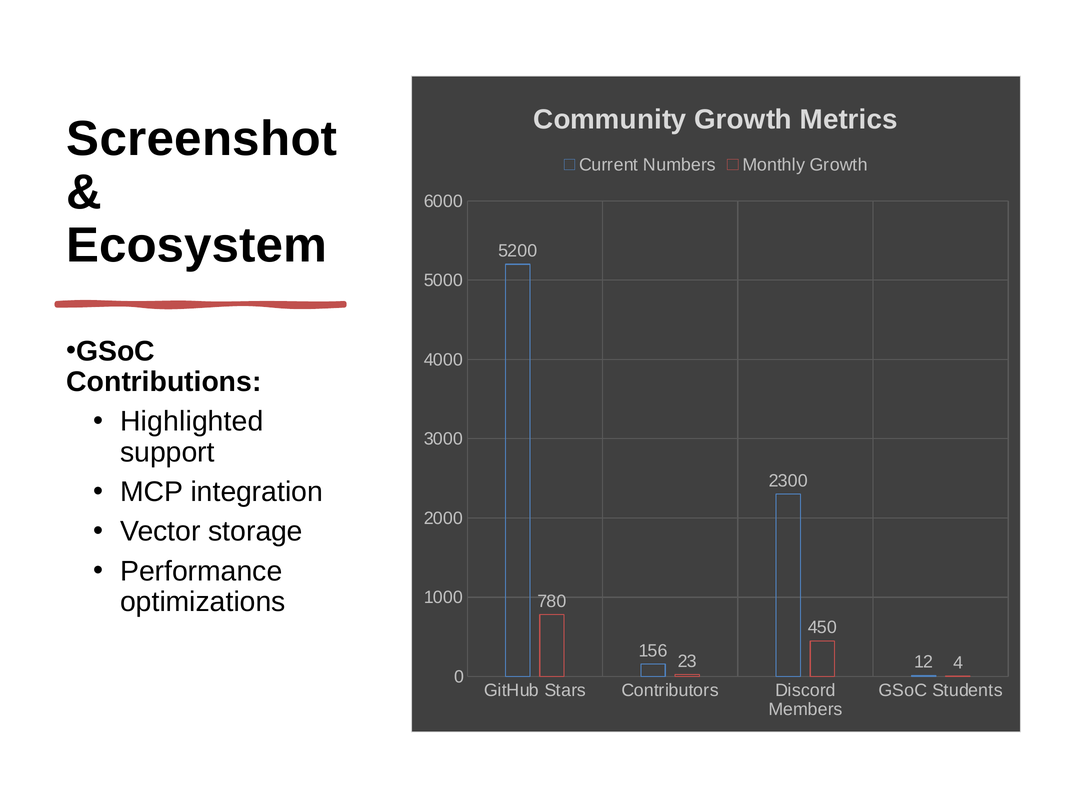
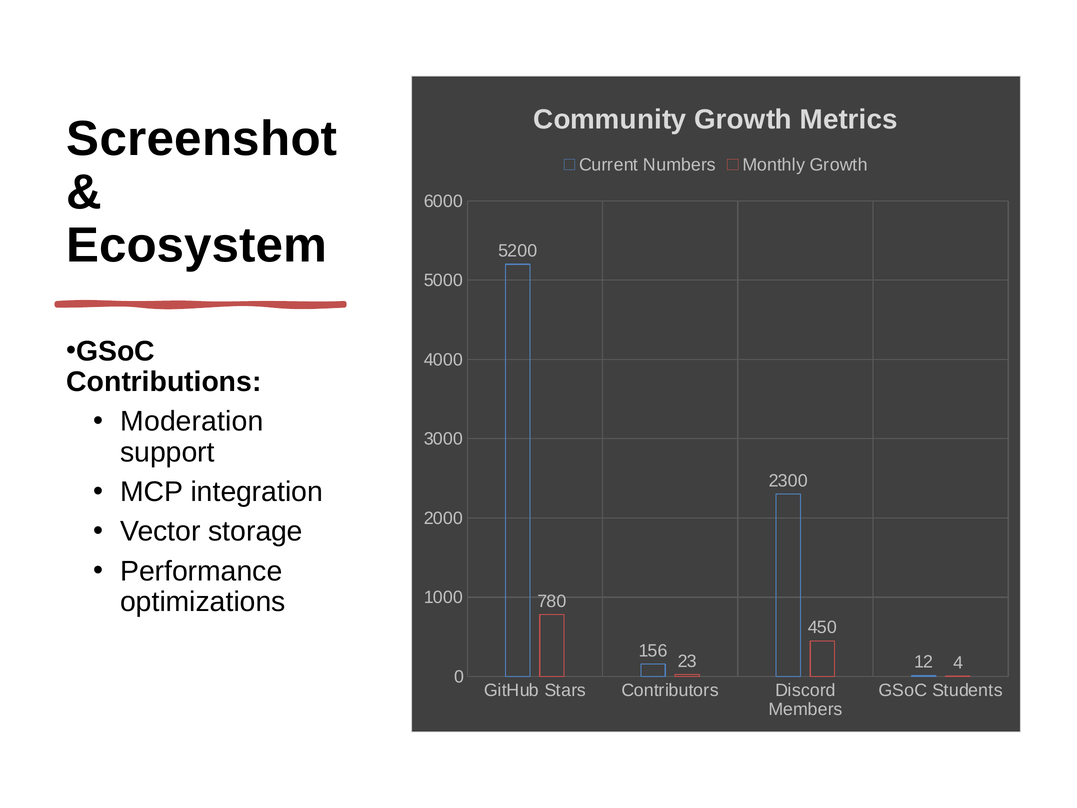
Highlighted: Highlighted -> Moderation (192, 421)
